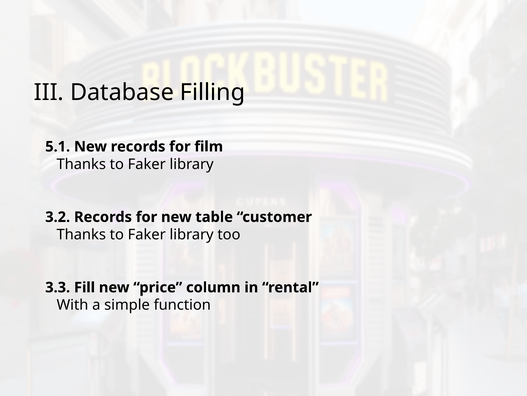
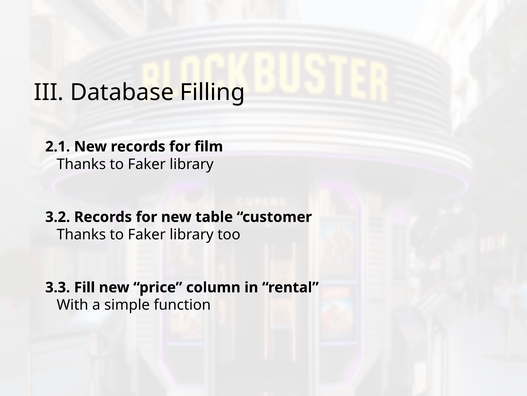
5.1: 5.1 -> 2.1 (58, 146)
